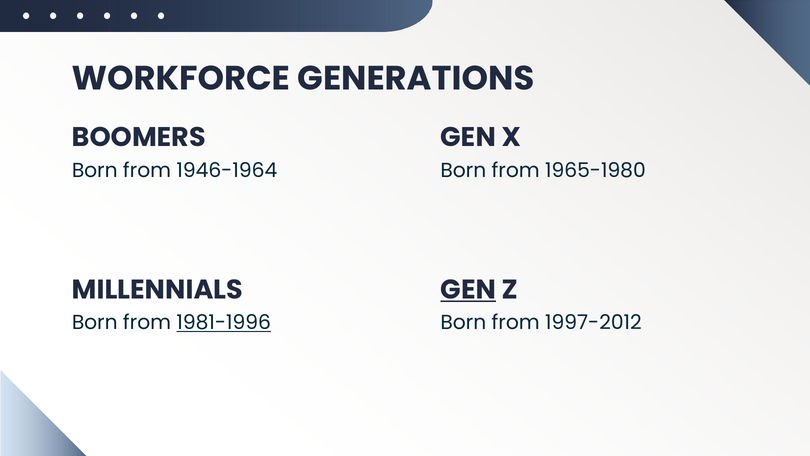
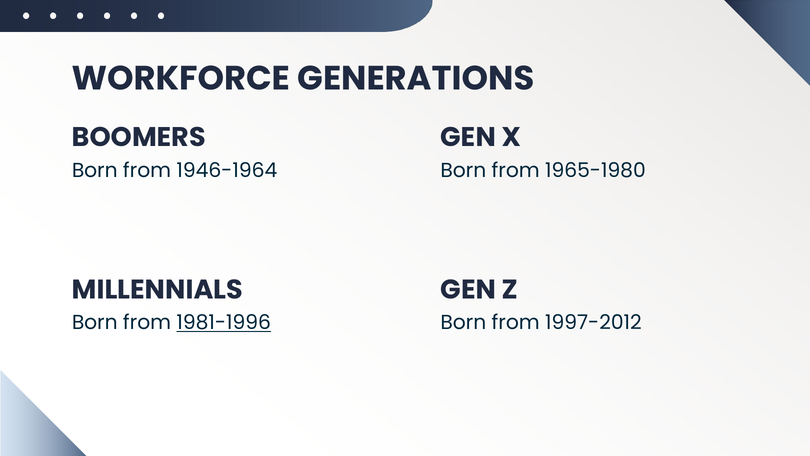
GEN underline: present -> none (468, 290)
